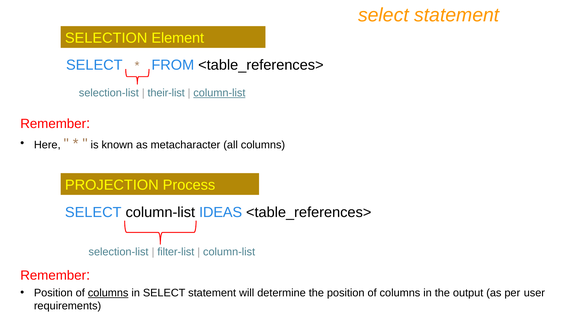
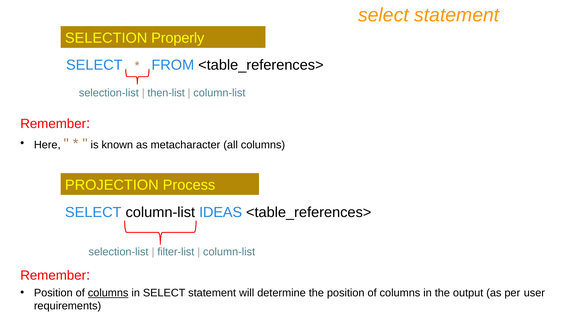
Element: Element -> Properly (178, 38)
their-list: their-list -> then-list (166, 93)
column-list underline: present -> none (219, 93)
